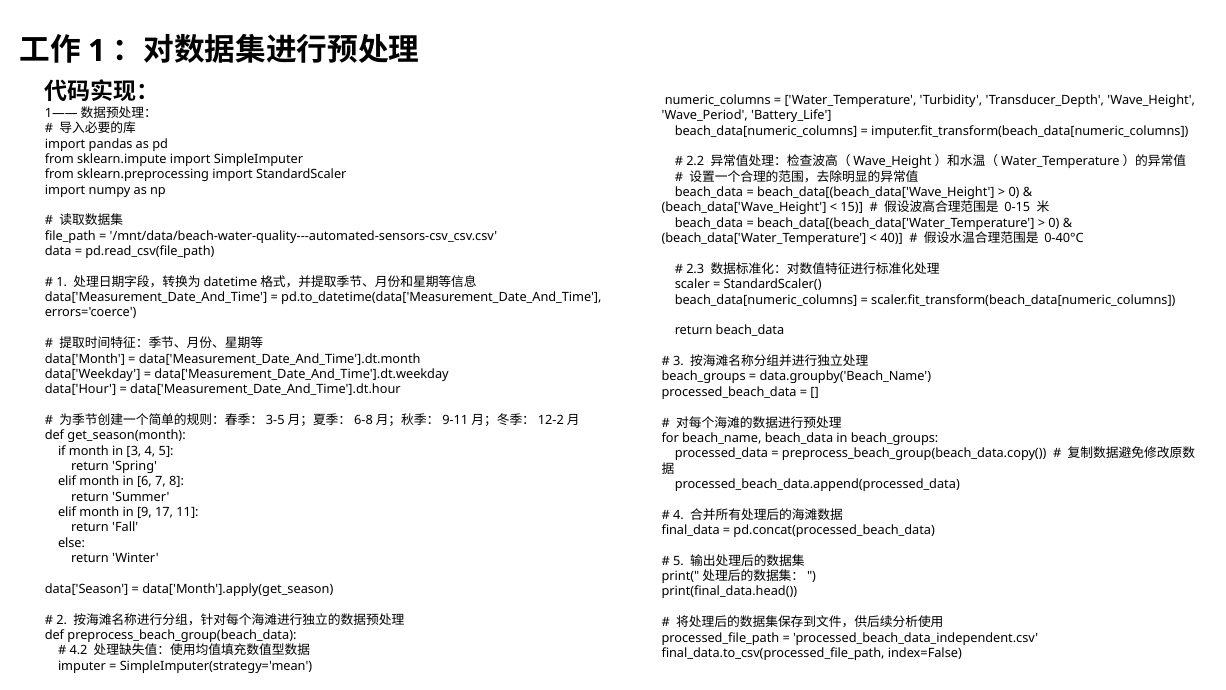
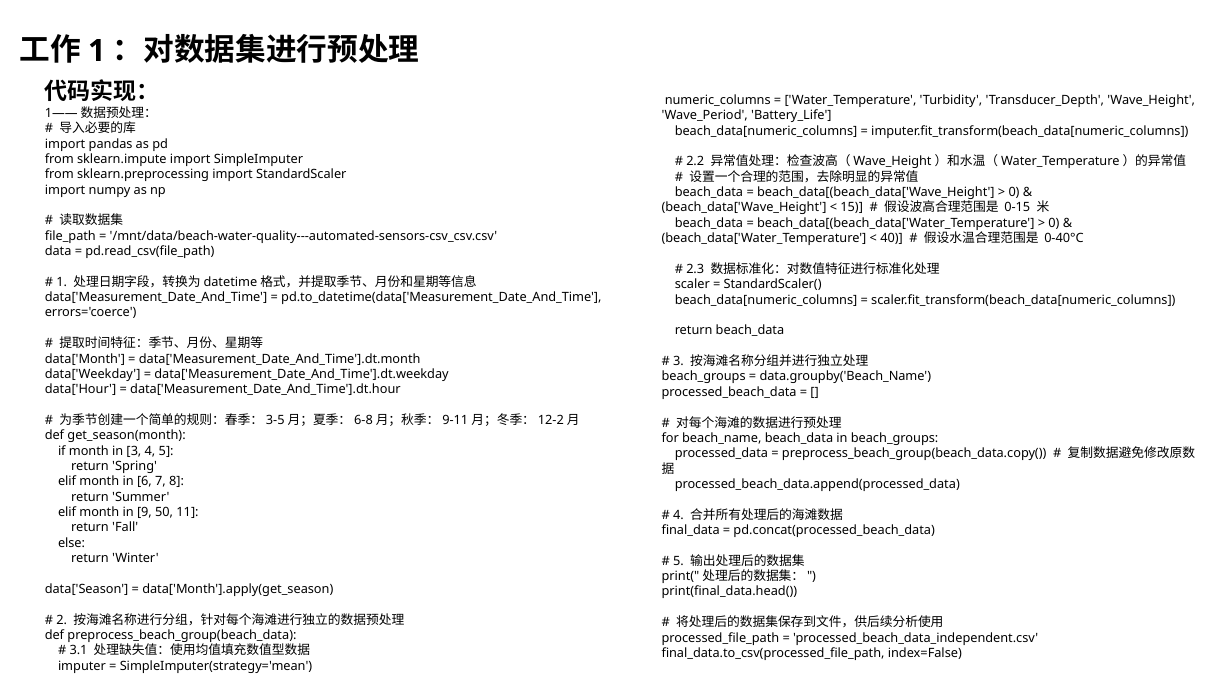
17: 17 -> 50 (164, 512)
4.2: 4.2 -> 3.1 (78, 650)
